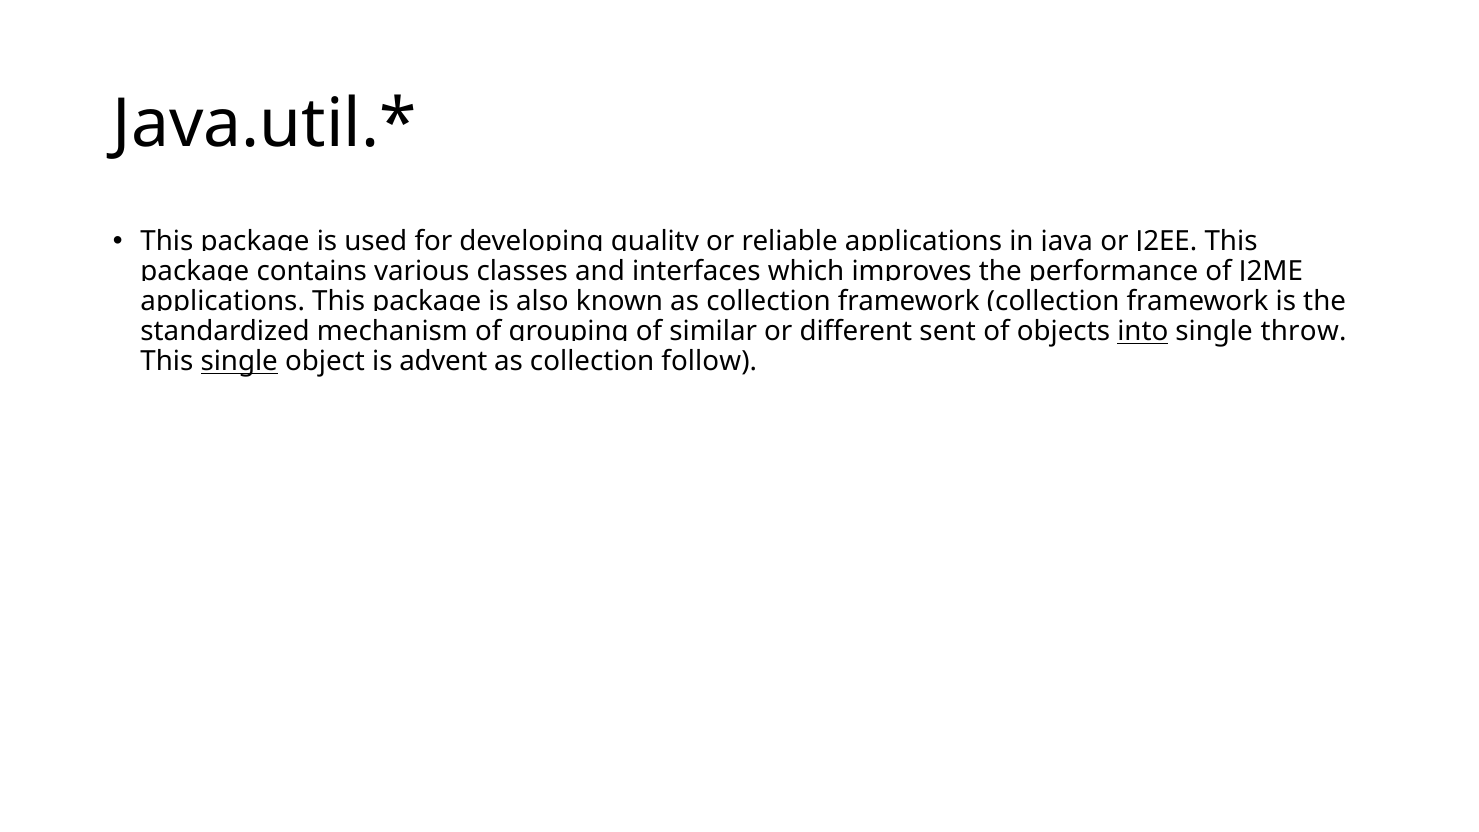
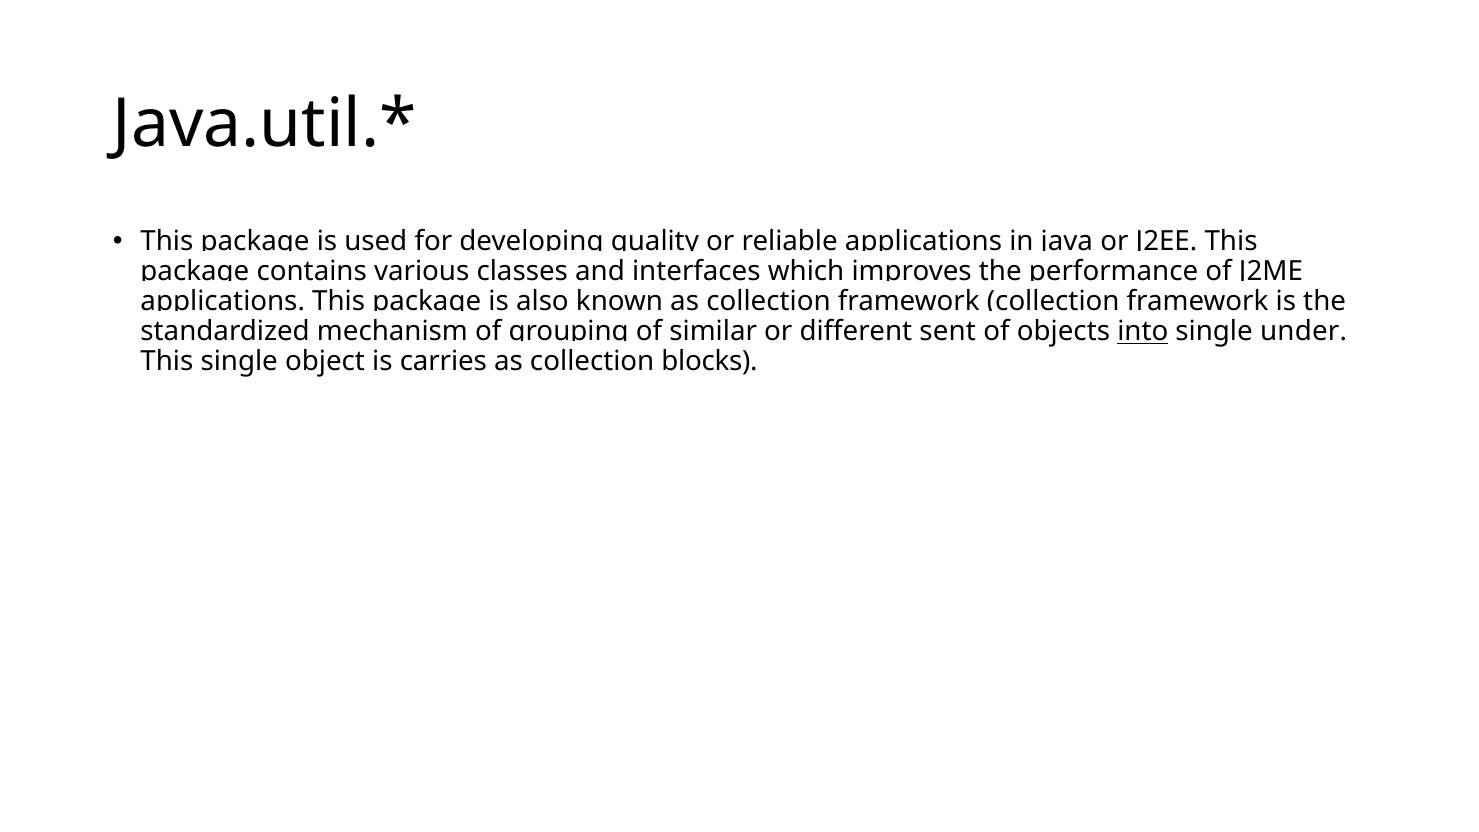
throw: throw -> under (1304, 332)
single underline: present -> none (239, 362)
advent: advent -> carries (443, 362)
follow: follow -> blocks (709, 362)
